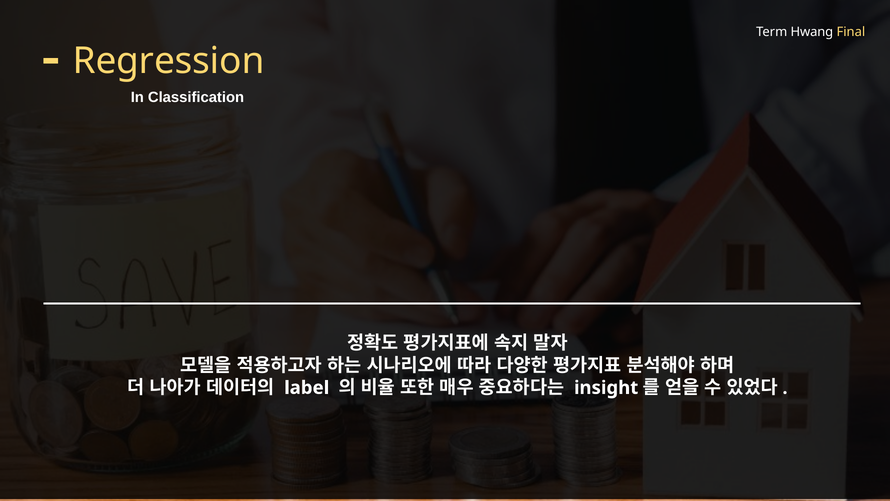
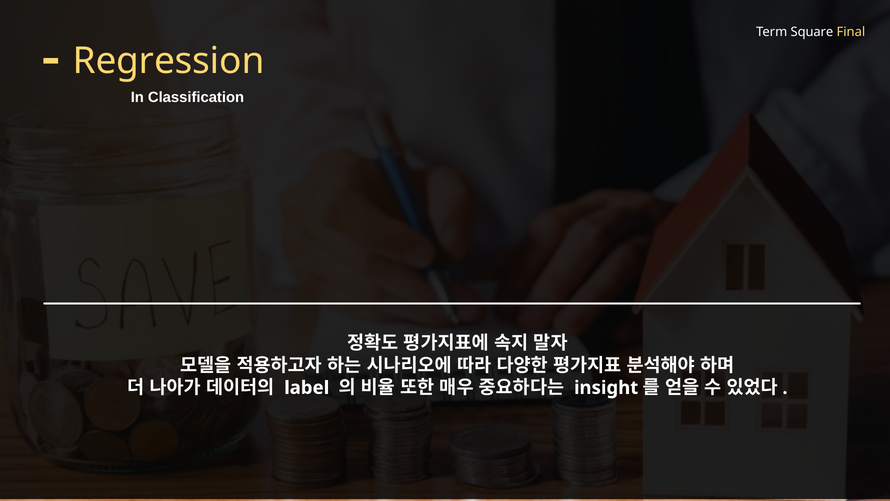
Hwang: Hwang -> Square (812, 32)
